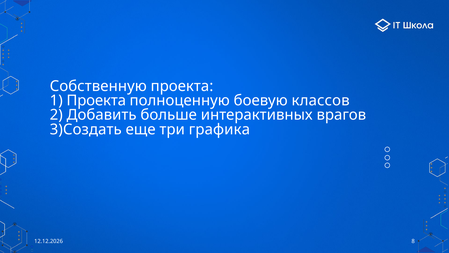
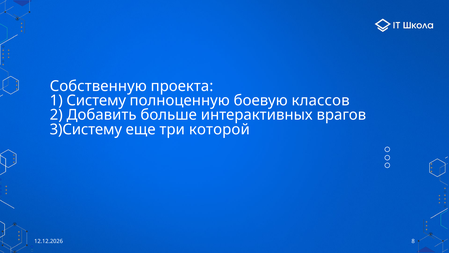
1 Проекта: Проекта -> Систему (96, 100)
3)Создать: 3)Создать -> 3)Систему (86, 129)
графика: графика -> которой (219, 129)
